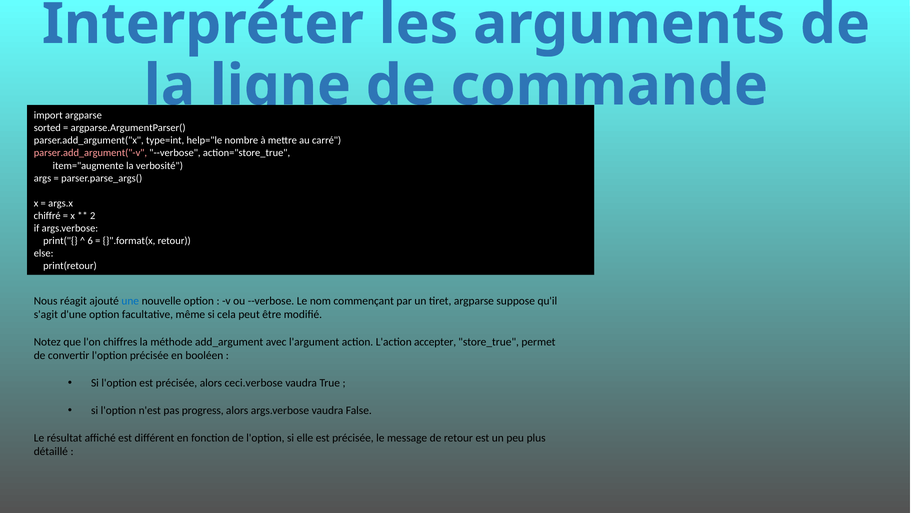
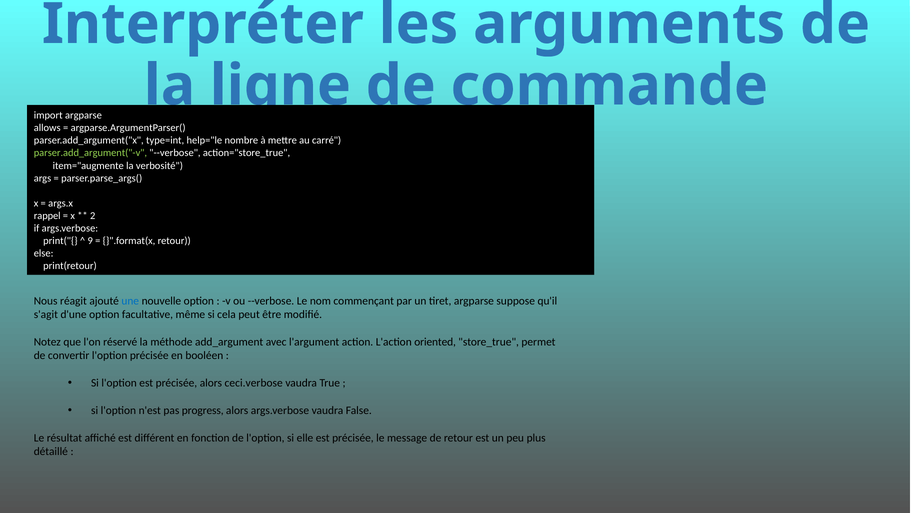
sorted: sorted -> allows (47, 128)
parser.add_argument("-v colour: pink -> light green (90, 153)
chiffré: chiffré -> rappel (47, 216)
6: 6 -> 9 (90, 241)
chiffres: chiffres -> réservé (120, 342)
accepter: accepter -> oriented (435, 342)
